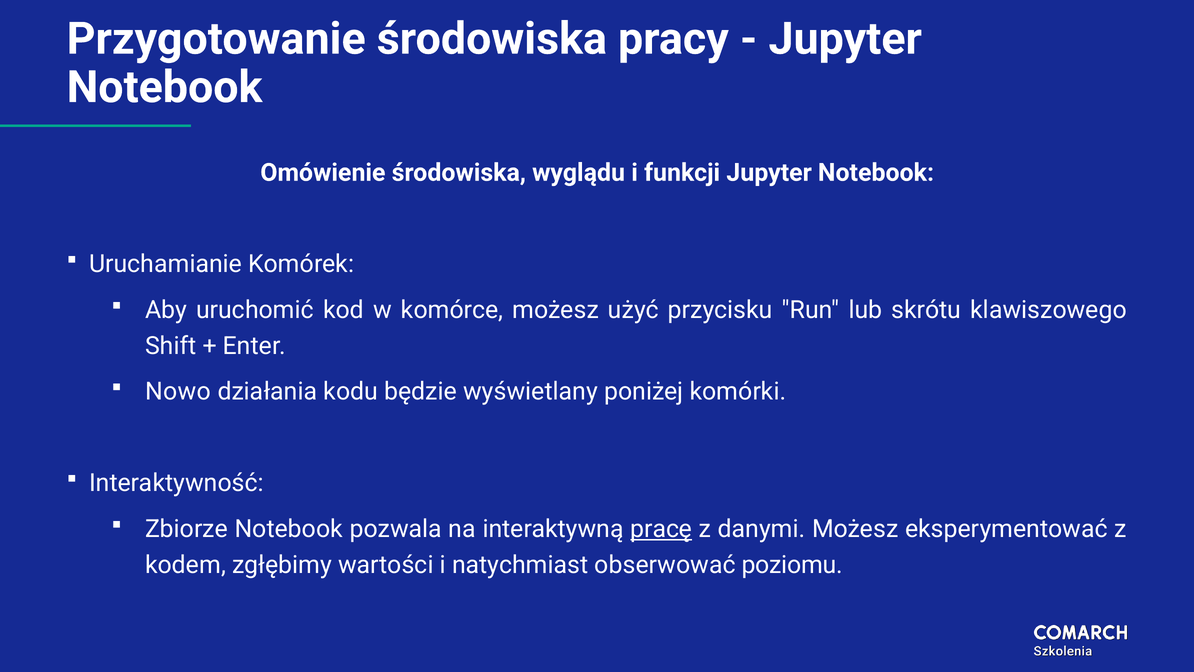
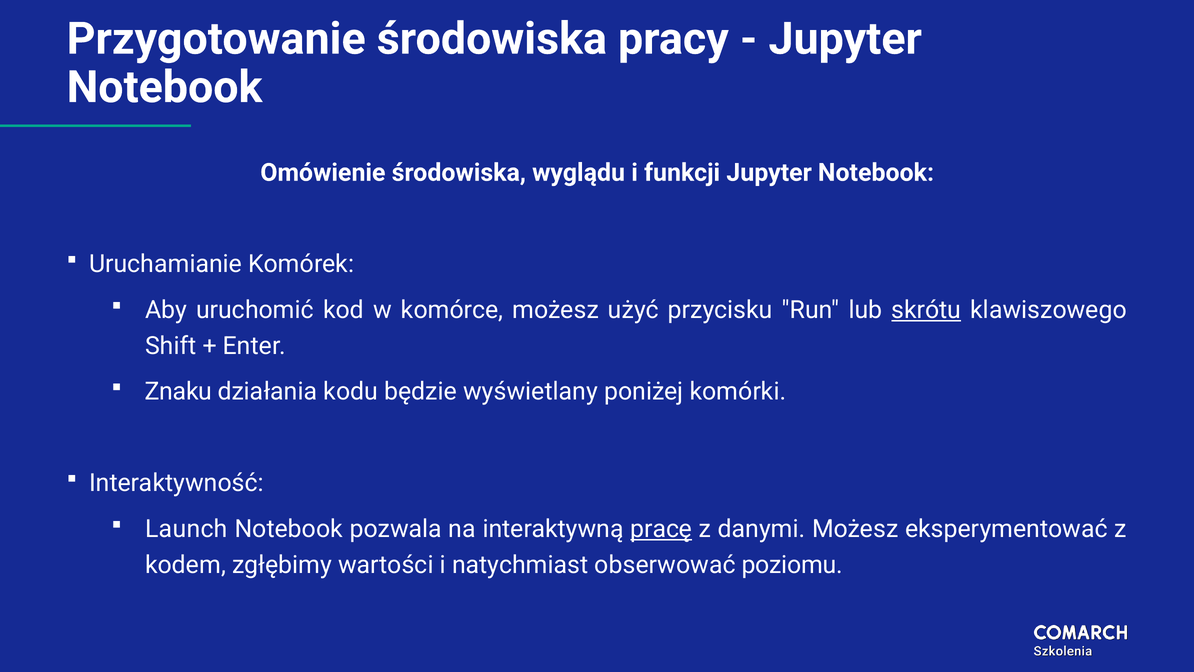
skrótu underline: none -> present (926, 310)
Nowo: Nowo -> Znaku (178, 391)
Zbiorze: Zbiorze -> Launch (186, 529)
